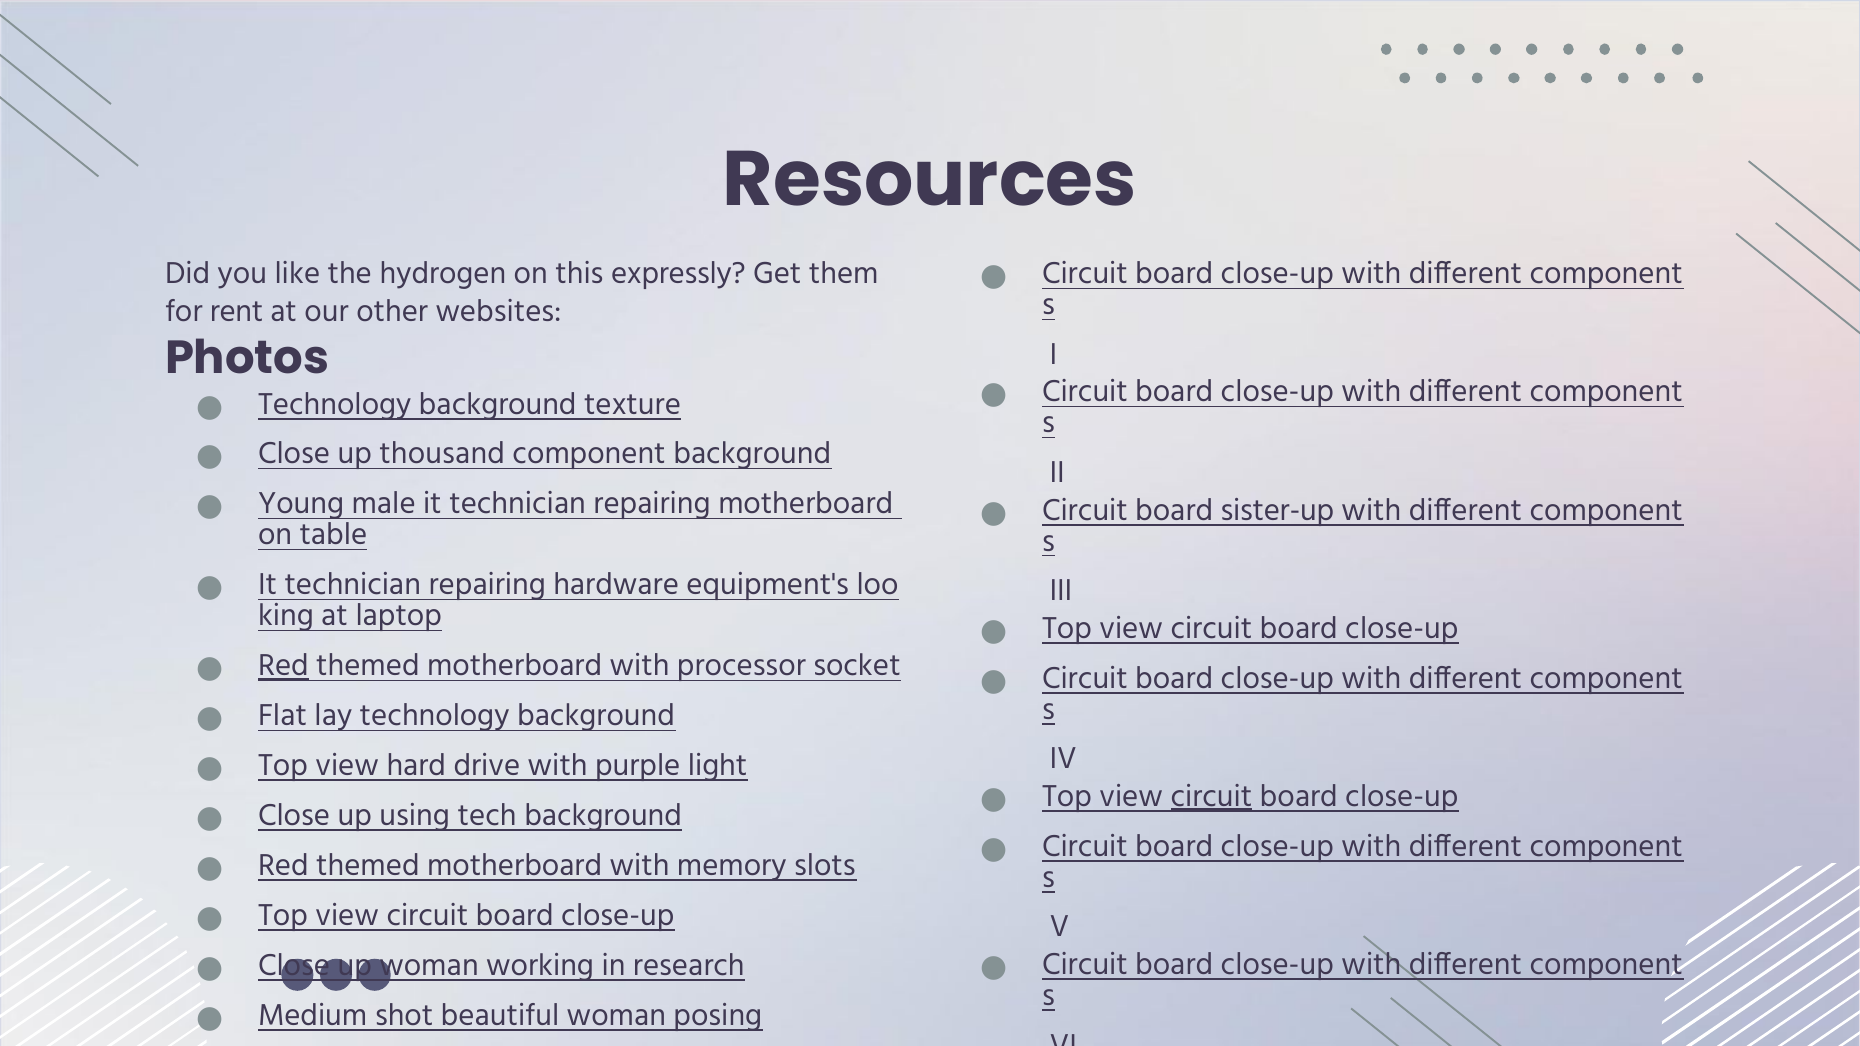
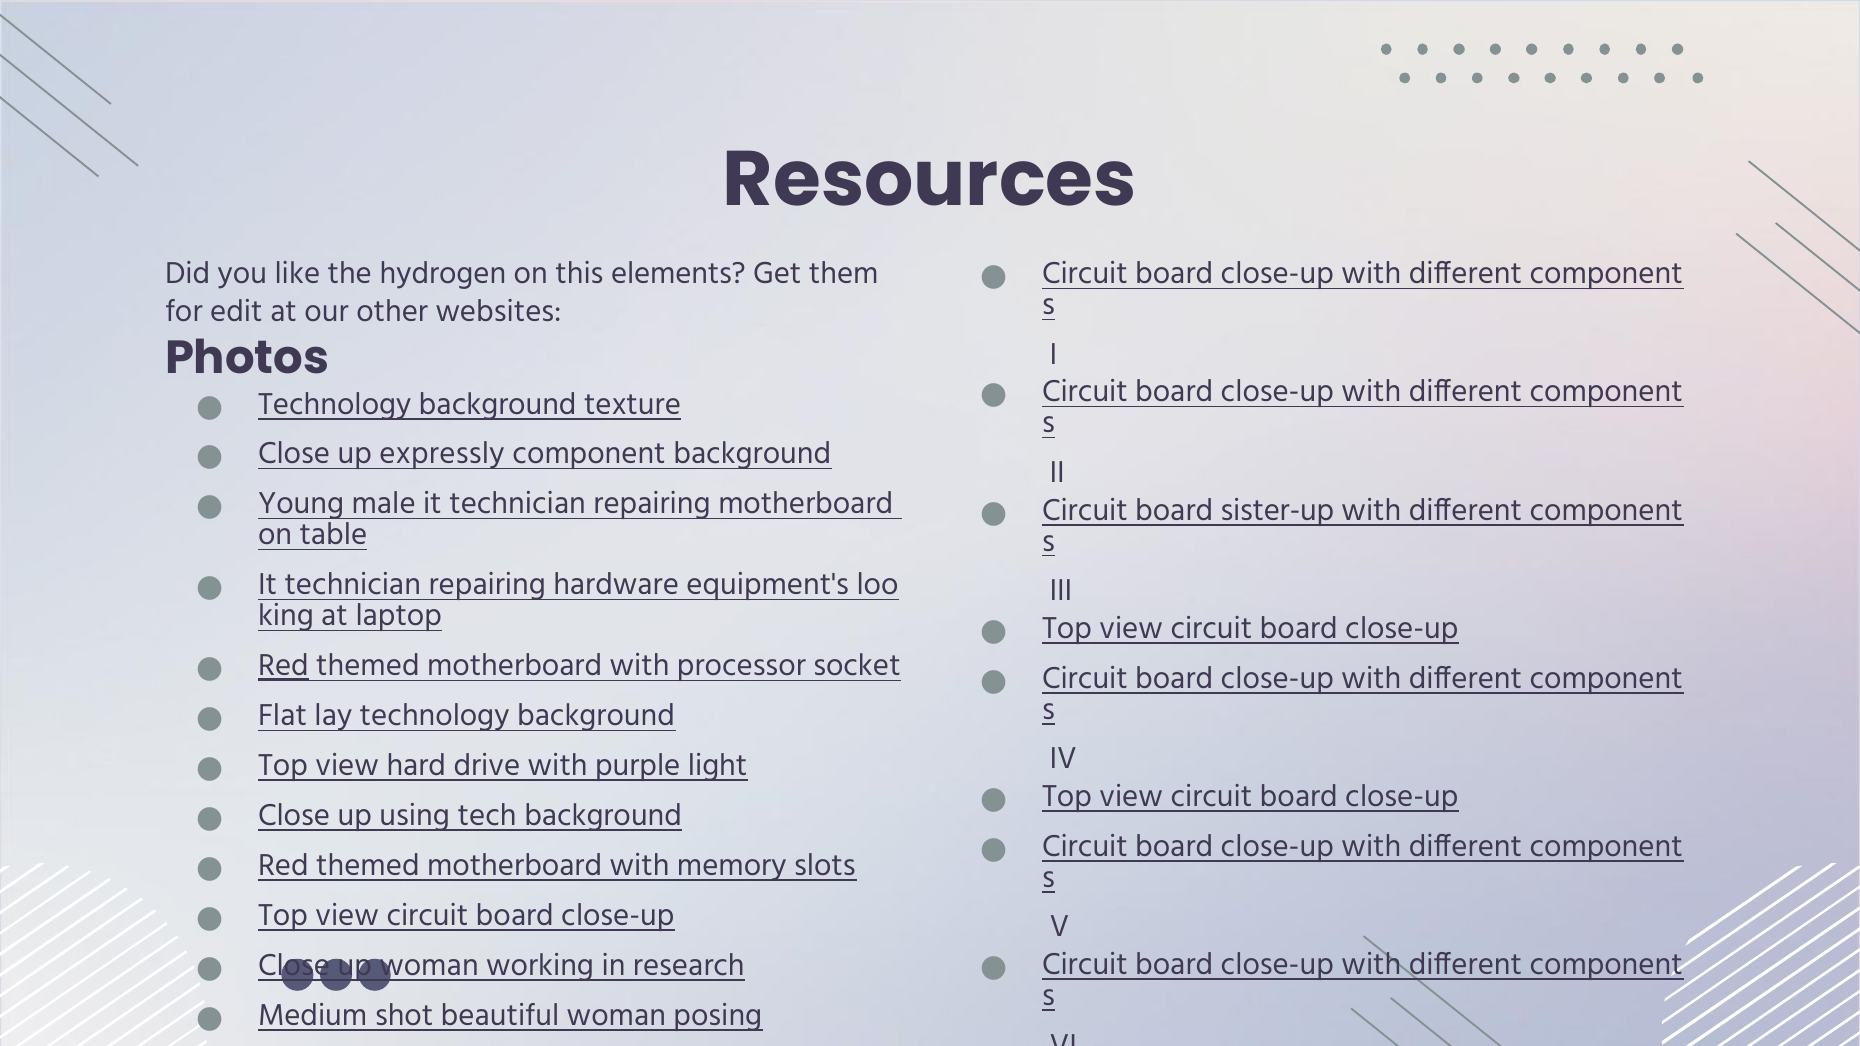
expressly: expressly -> elements (678, 274)
rent: rent -> edit (236, 311)
thousand: thousand -> expressly (442, 454)
circuit underline: present -> none (1211, 796)
